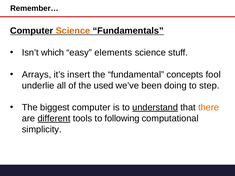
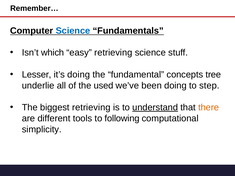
Science colour: orange -> blue (73, 31)
easy elements: elements -> retrieving (113, 53)
Arrays: Arrays -> Lesser (37, 75)
it’s insert: insert -> doing (79, 75)
fool: fool -> tree (213, 75)
biggest computer: computer -> retrieving (91, 108)
different underline: present -> none (54, 119)
